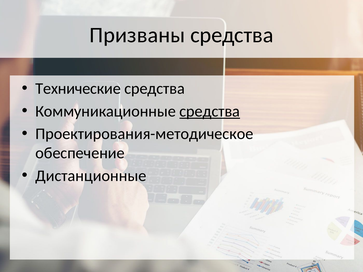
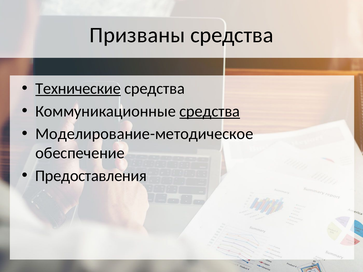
Технические underline: none -> present (78, 89)
Проектирования-методическое: Проектирования-методическое -> Моделирование-методическое (144, 134)
Дистанционные: Дистанционные -> Предоставления (91, 176)
